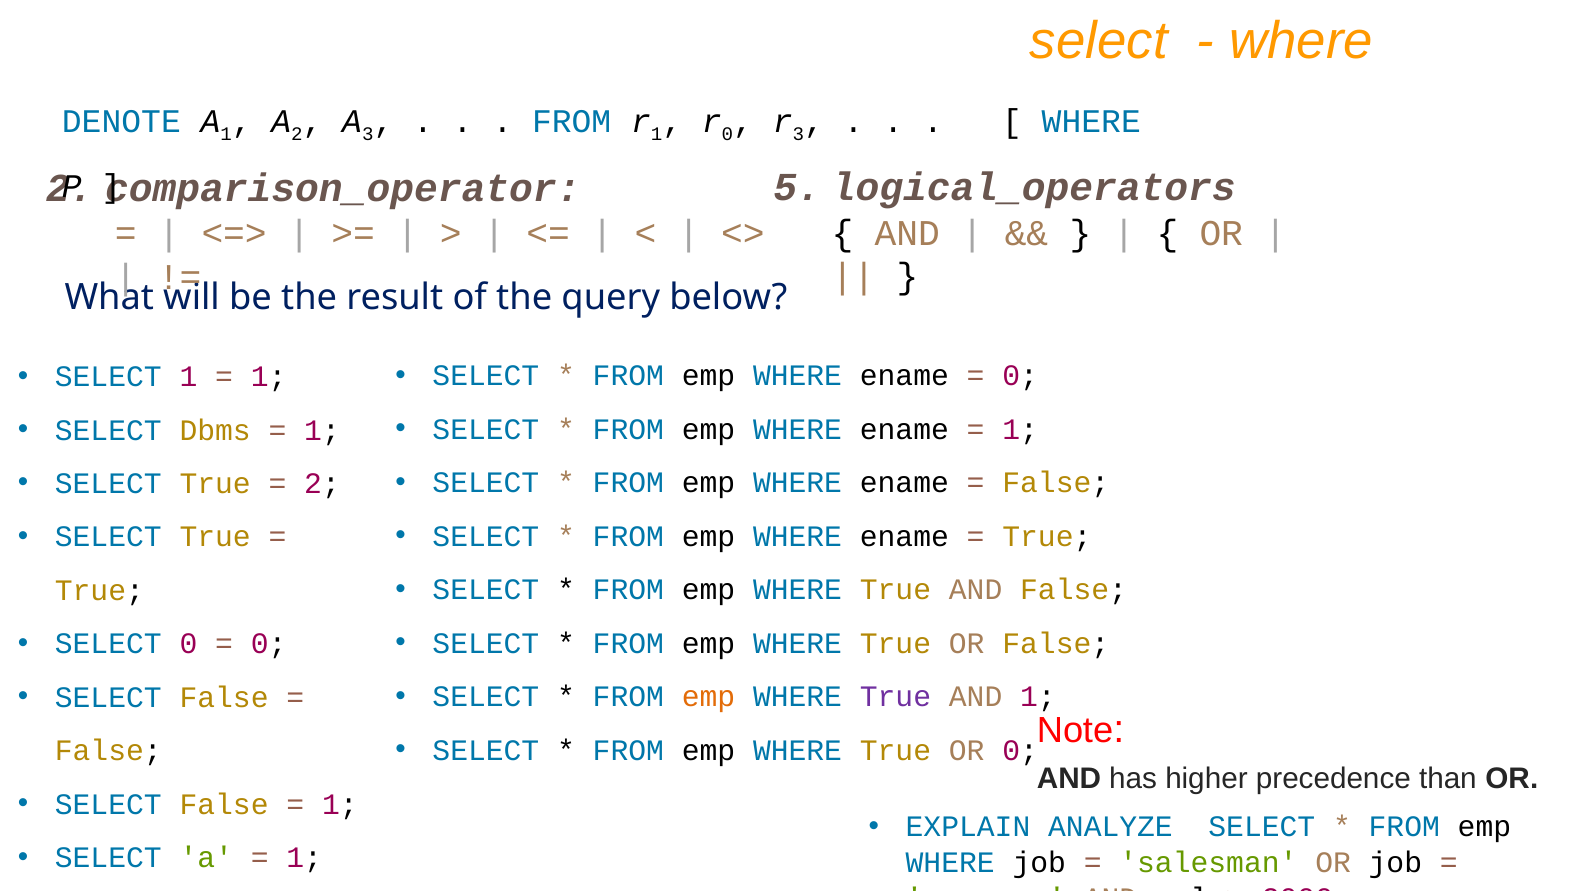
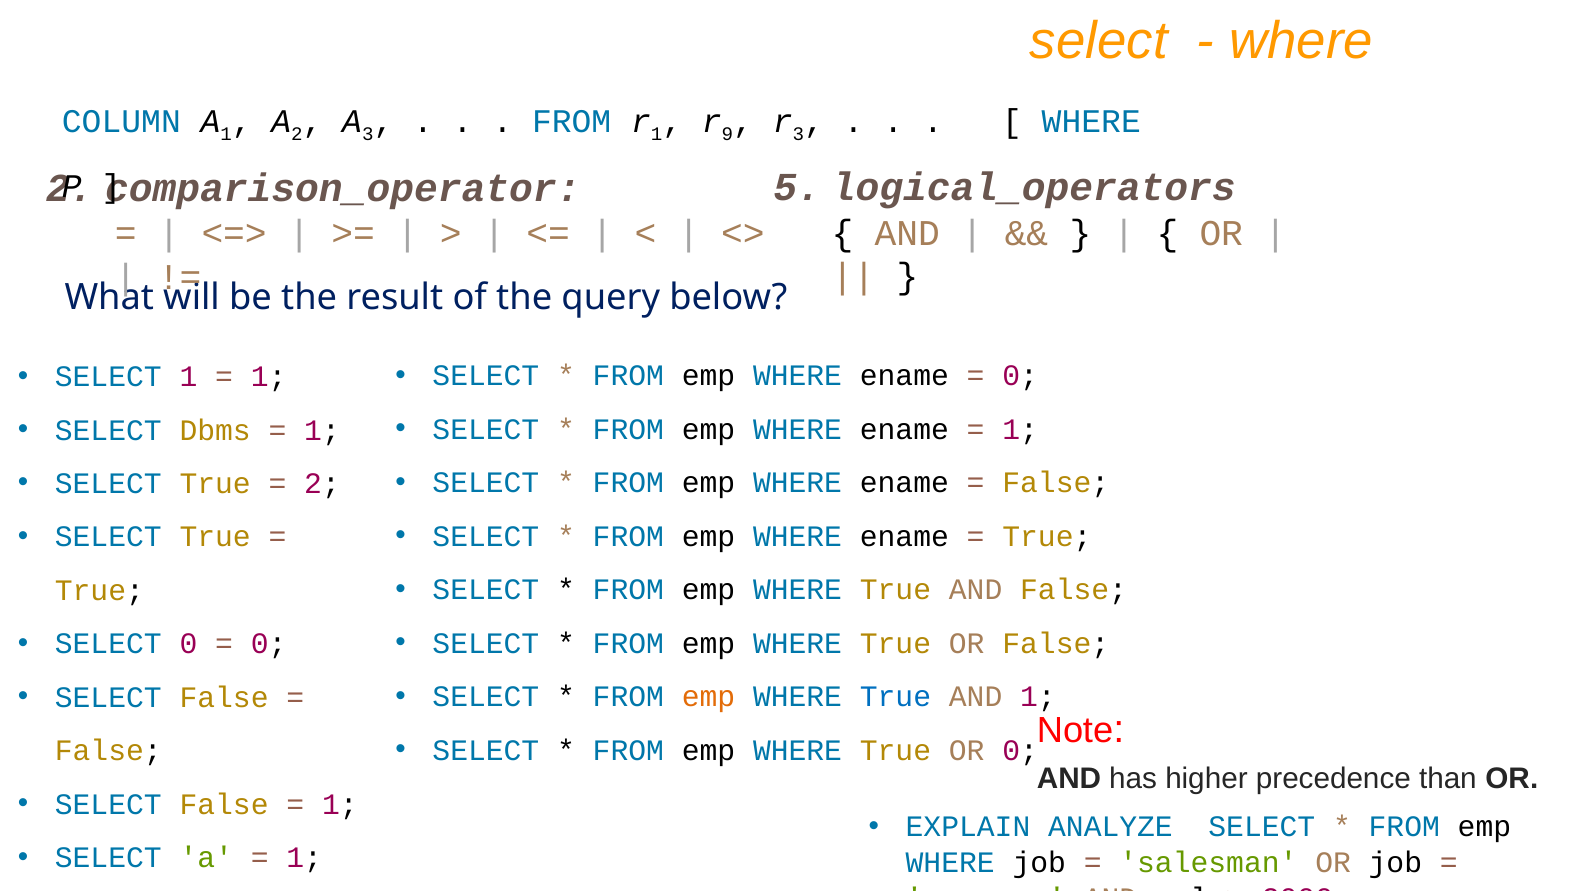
DENOTE: DENOTE -> COLUMN (121, 122)
0: 0 -> 9 (727, 134)
True colour: purple -> blue (895, 696)
